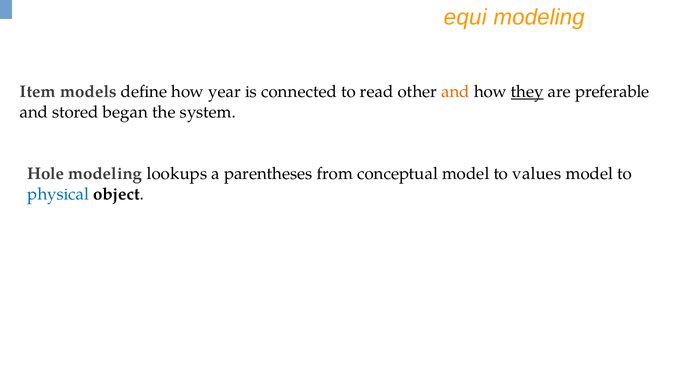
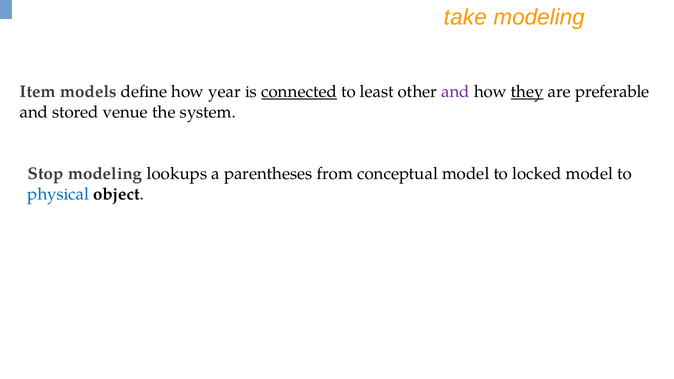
equi: equi -> take (465, 18)
connected underline: none -> present (299, 92)
read: read -> least (377, 92)
and colour: orange -> purple (456, 92)
began: began -> venue (126, 112)
Hole: Hole -> Stop (46, 174)
values: values -> locked (537, 174)
